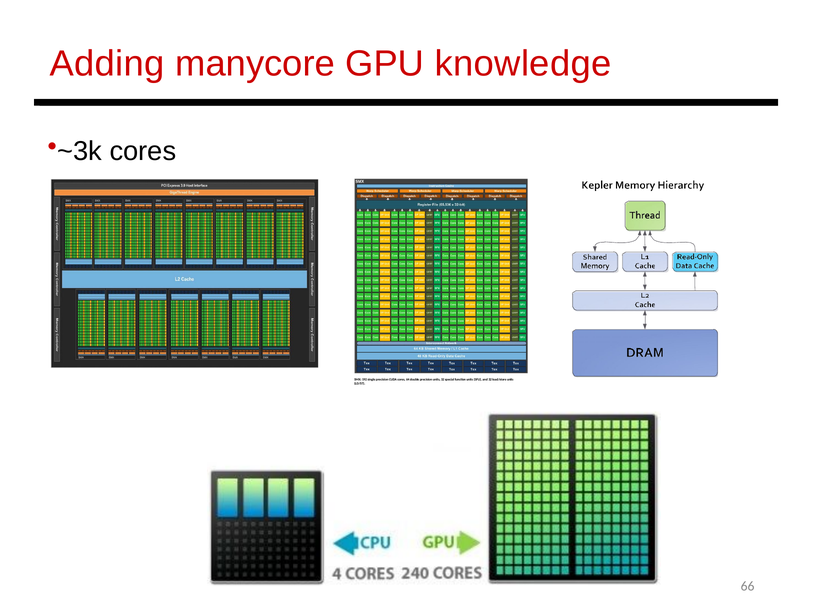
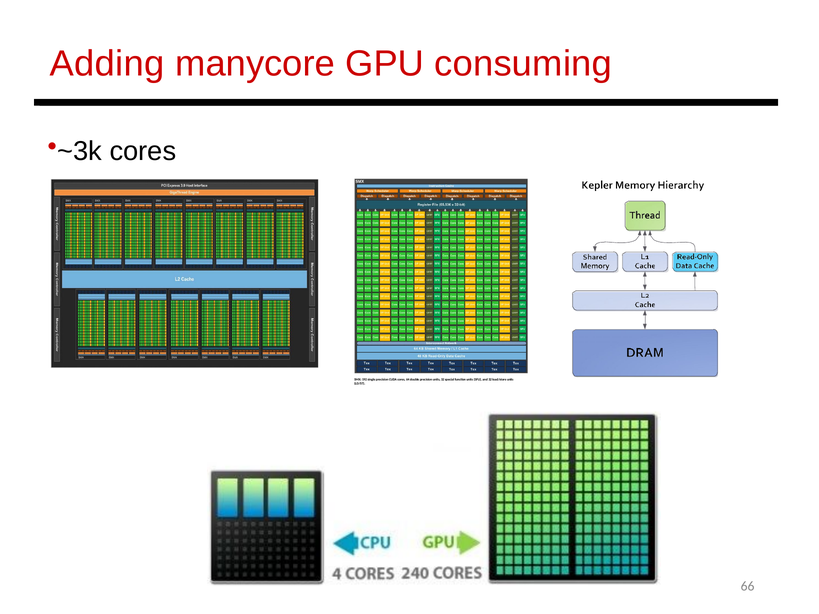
knowledge: knowledge -> consuming (523, 64)
